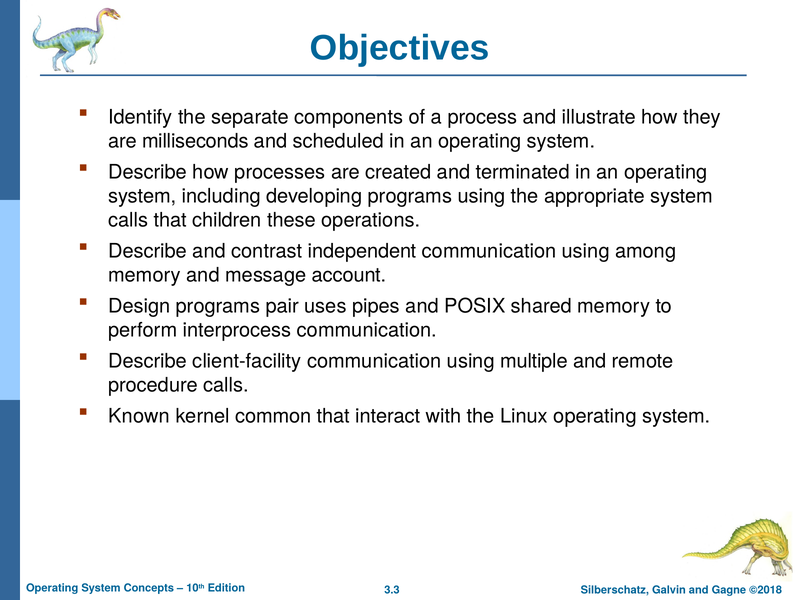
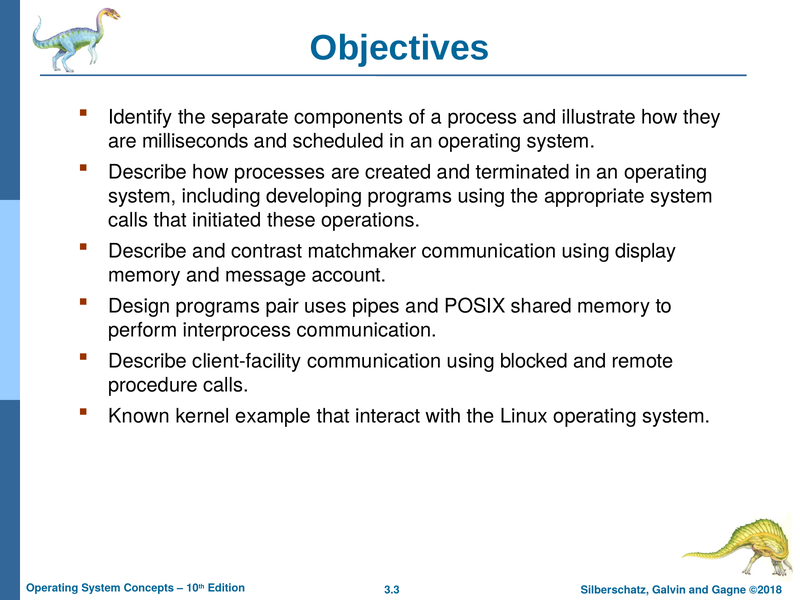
children: children -> initiated (227, 220)
independent: independent -> matchmaker (362, 251)
among: among -> display (646, 251)
multiple: multiple -> blocked (534, 361)
common: common -> example (273, 416)
